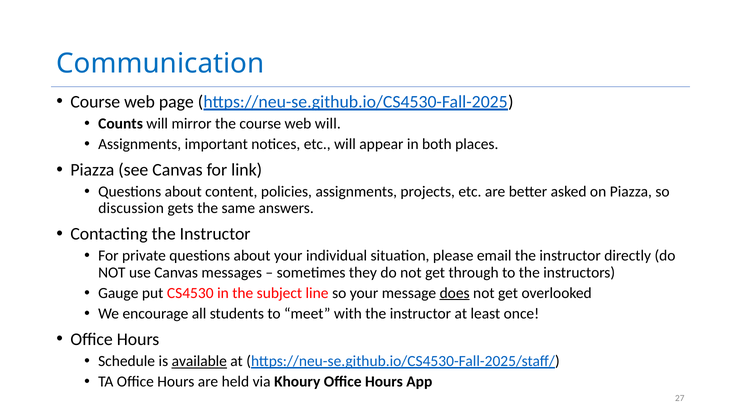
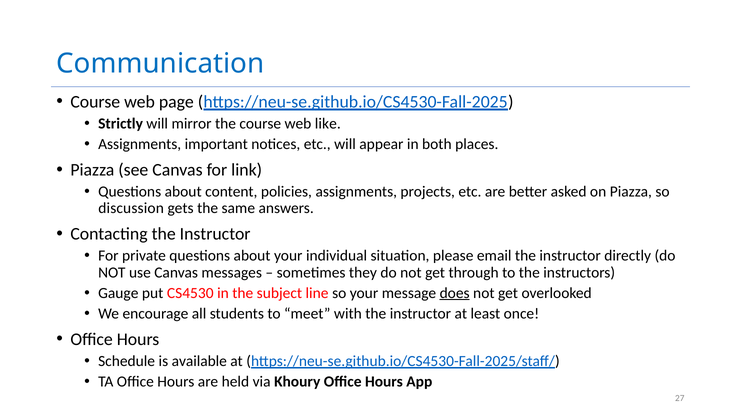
Counts: Counts -> Strictly (121, 124)
web will: will -> like (328, 124)
available underline: present -> none (199, 361)
